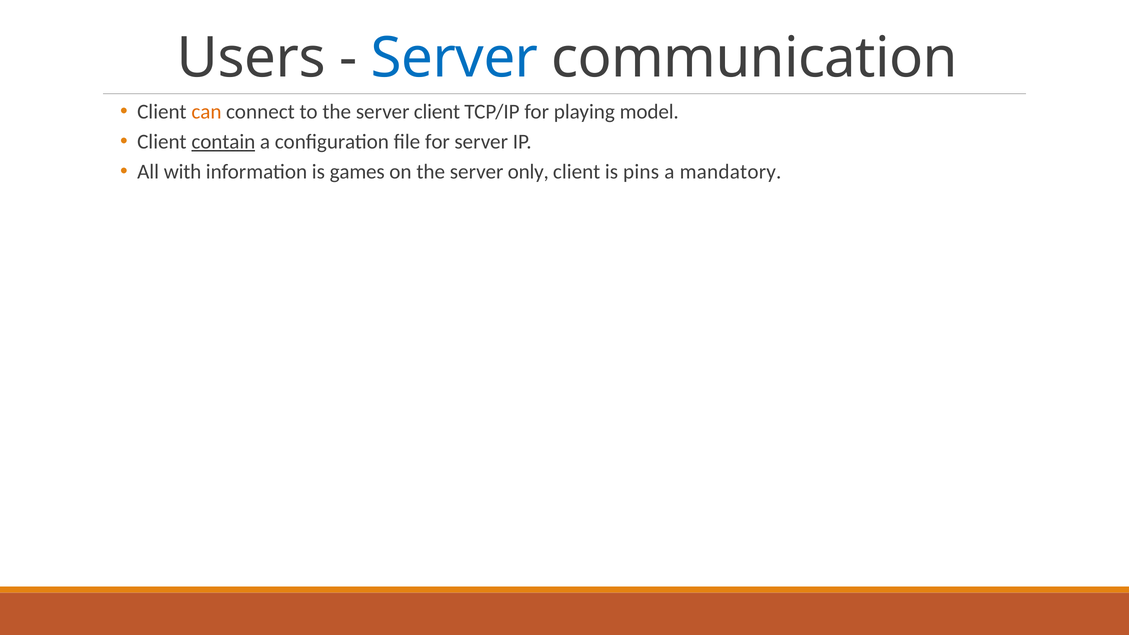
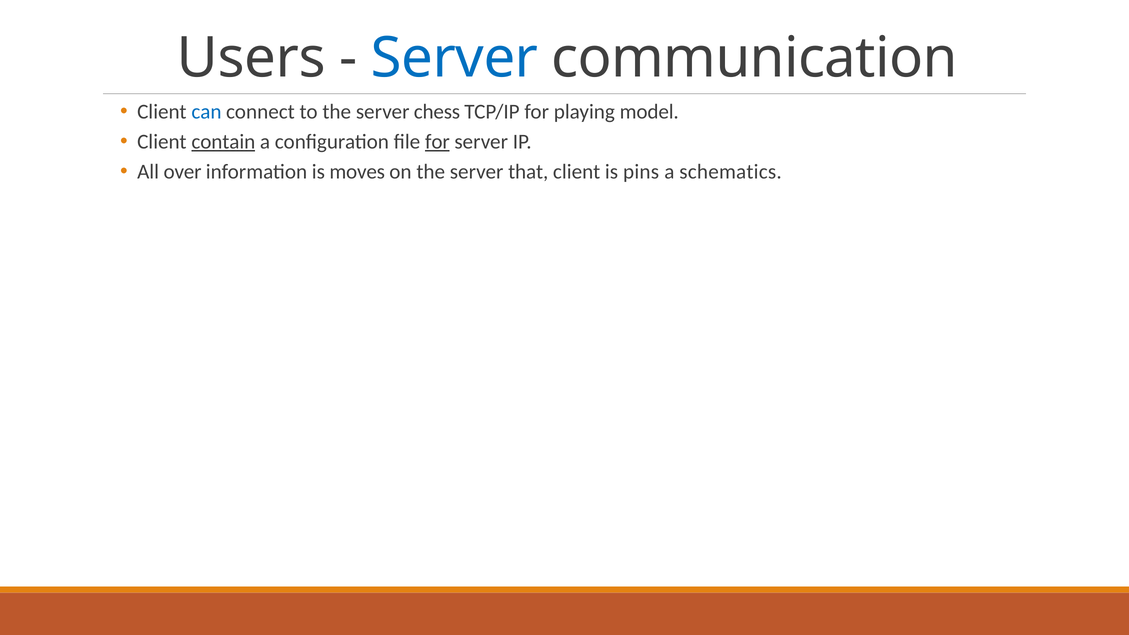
can colour: orange -> blue (206, 112)
server client: client -> chess (437, 112)
for underline: none -> present (437, 142)
with: with -> over (183, 172)
games: games -> moves (357, 172)
only: only -> that (528, 172)
mandatory: mandatory -> schematics (731, 172)
